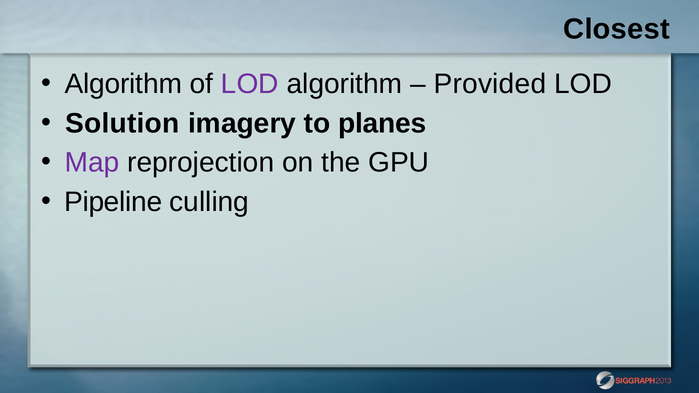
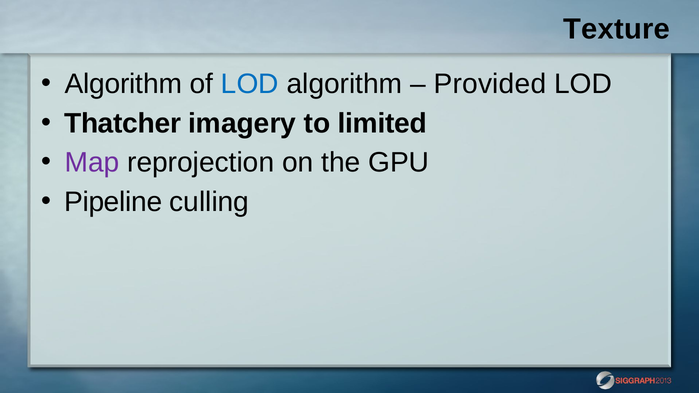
Closest: Closest -> Texture (617, 29)
LOD colour: purple -> blue (250, 84)
Solution: Solution -> Thatcher (123, 123)
planes: planes -> limited (382, 123)
